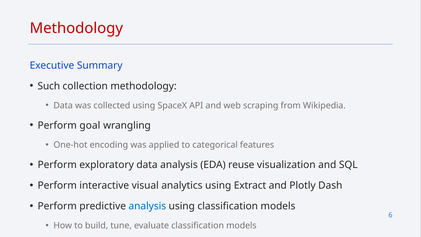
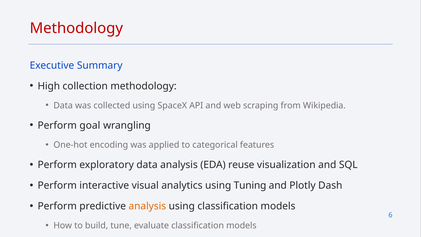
Such: Such -> High (49, 86)
Extract: Extract -> Tuning (250, 185)
analysis colour: blue -> orange (147, 206)
